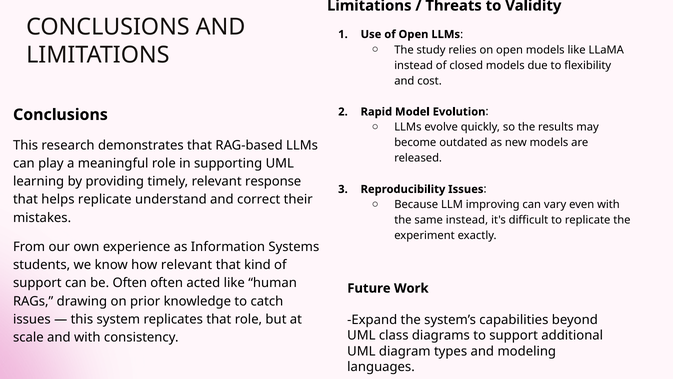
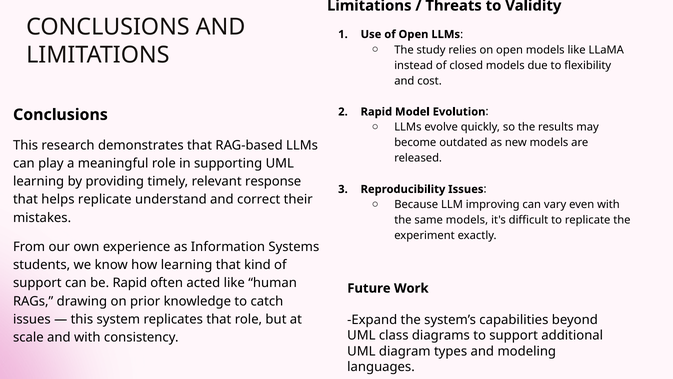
same instead: instead -> models (467, 220)
how relevant: relevant -> learning (187, 265)
be Often: Often -> Rapid (130, 283)
